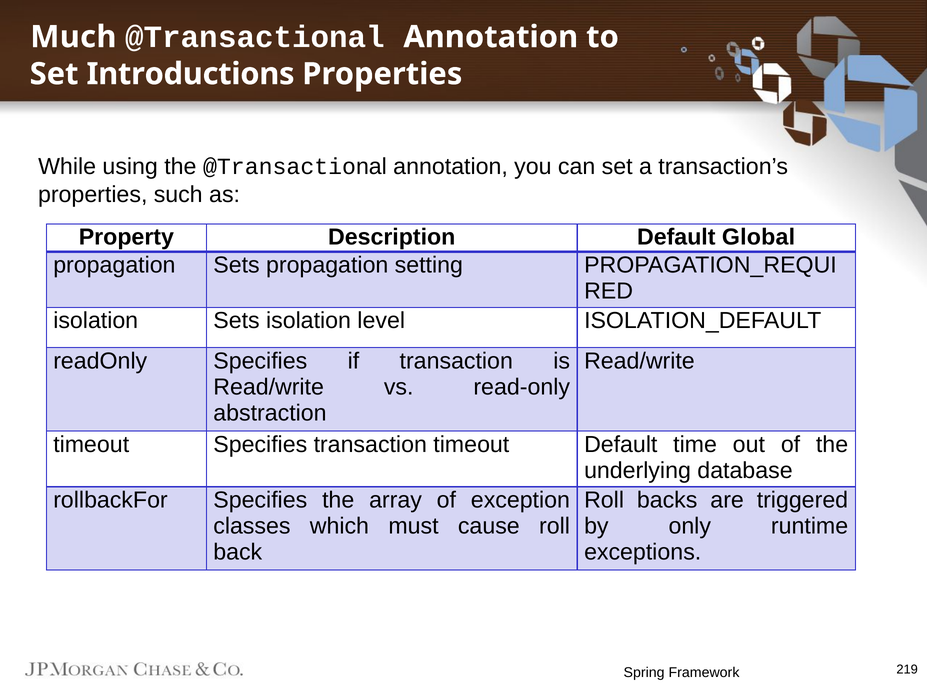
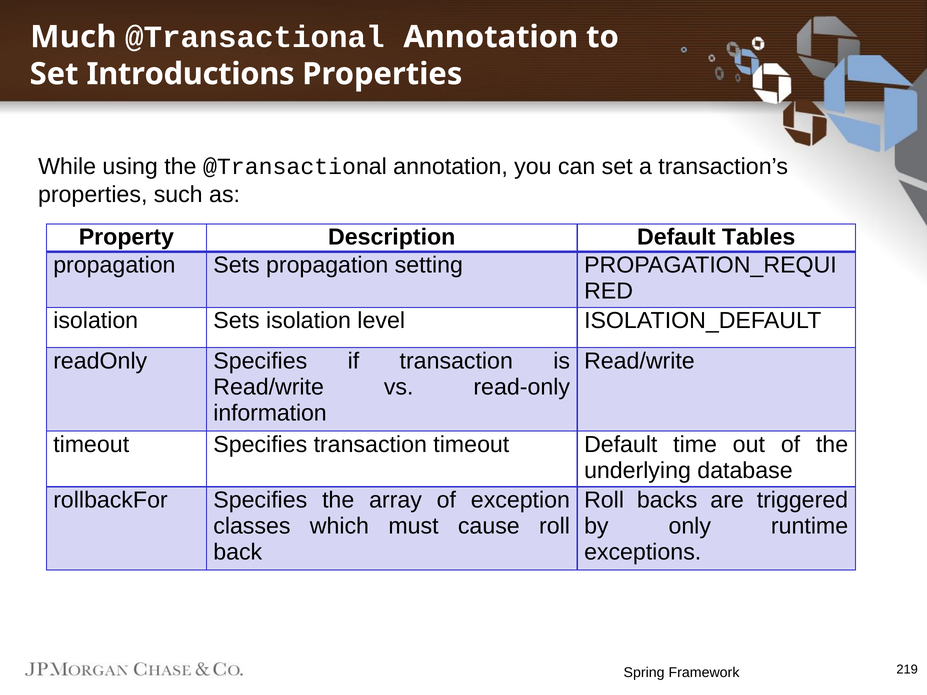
Global: Global -> Tables (759, 237)
abstraction: abstraction -> information (270, 413)
